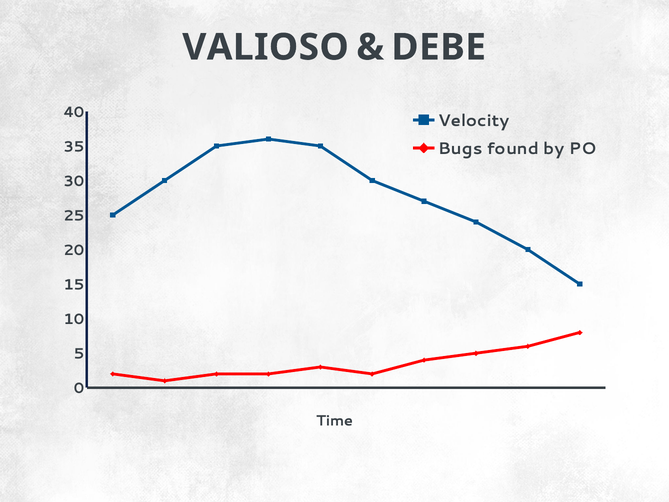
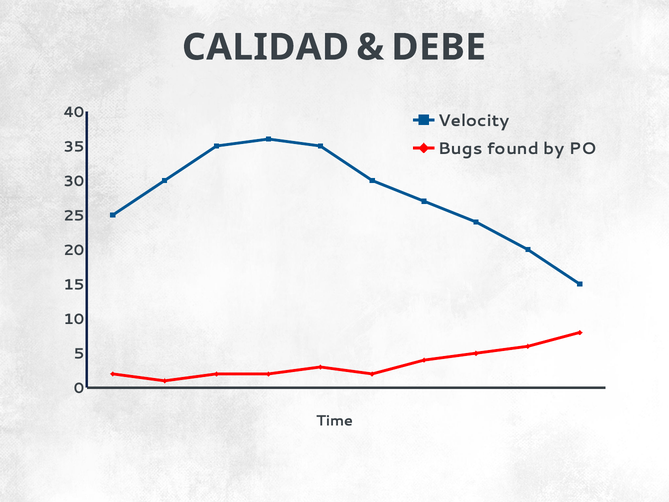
VALIOSO: VALIOSO -> CALIDAD (266, 47)
